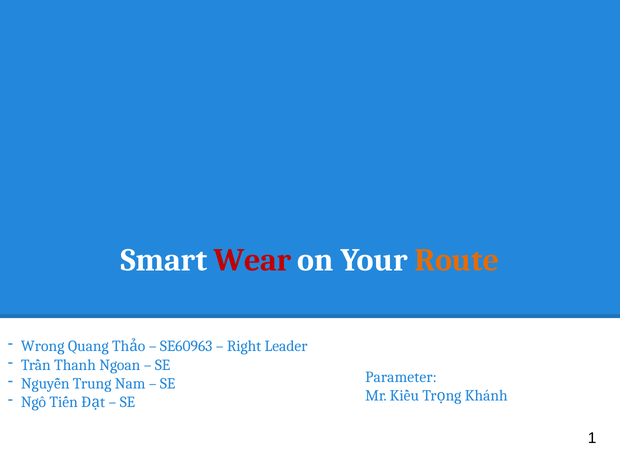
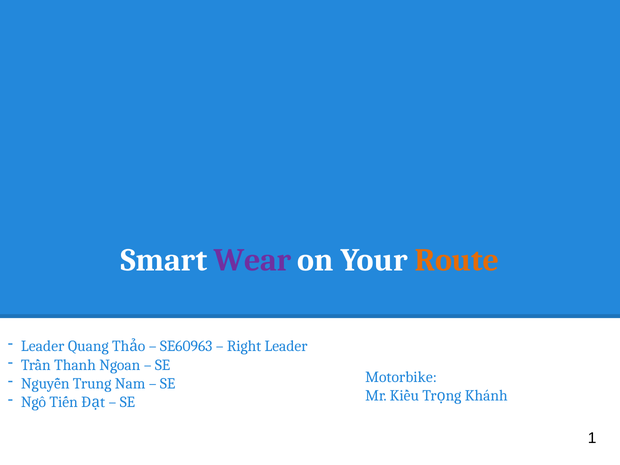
Wear colour: red -> purple (252, 260)
Wrong: Wrong -> Leader (43, 346)
Parameter: Parameter -> Motorbike (401, 377)
